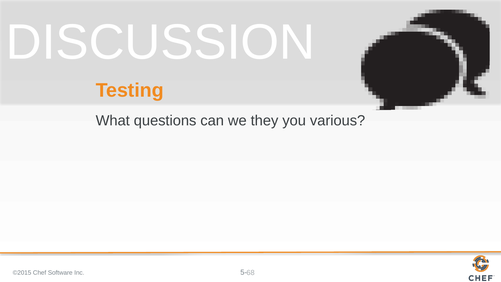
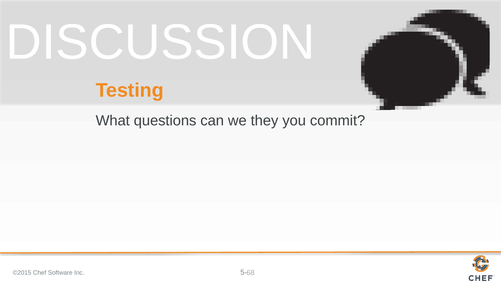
various: various -> commit (338, 121)
